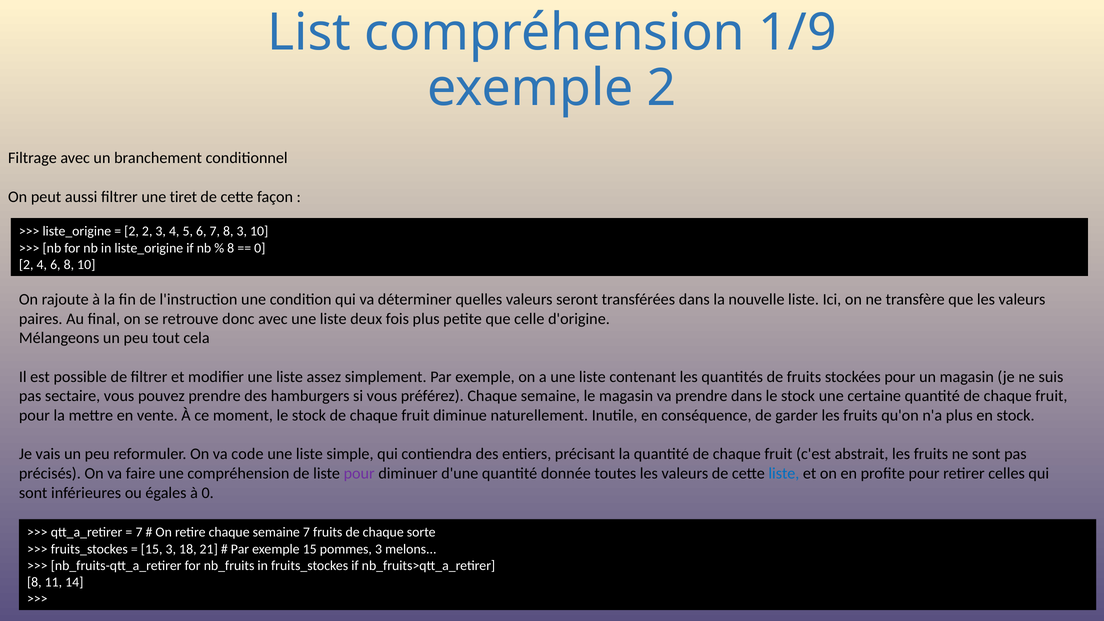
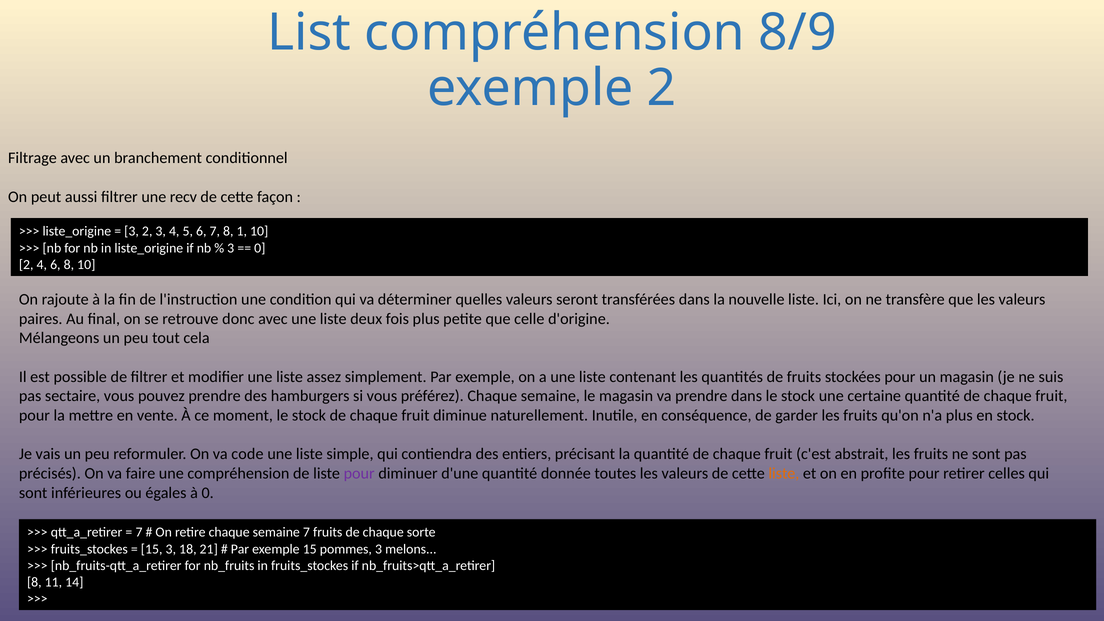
1/9: 1/9 -> 8/9 (797, 32)
tiret: tiret -> recv (183, 197)
2: 2 -> 3 (132, 231)
8 3: 3 -> 1 (242, 231)
8: 8 -> 3 (231, 248)
liste colour: blue -> orange (784, 473)
